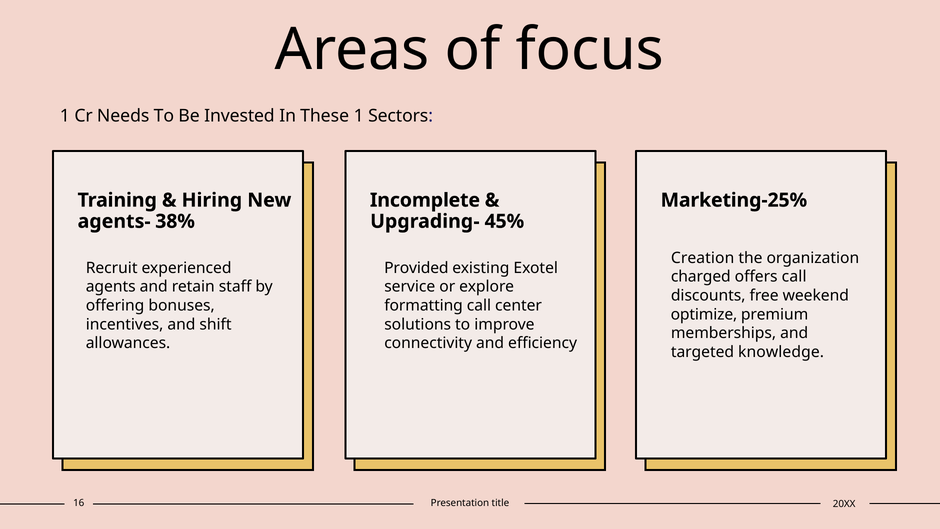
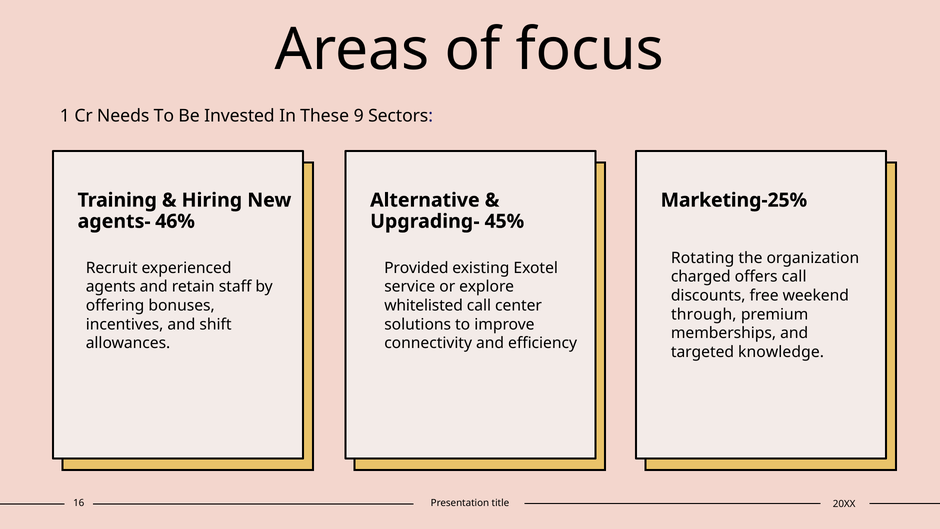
These 1: 1 -> 9 (359, 116)
Incomplete: Incomplete -> Alternative (425, 200)
38%: 38% -> 46% (175, 221)
Creation: Creation -> Rotating (703, 258)
formatting: formatting -> whitelisted (424, 305)
optimize: optimize -> through (704, 314)
